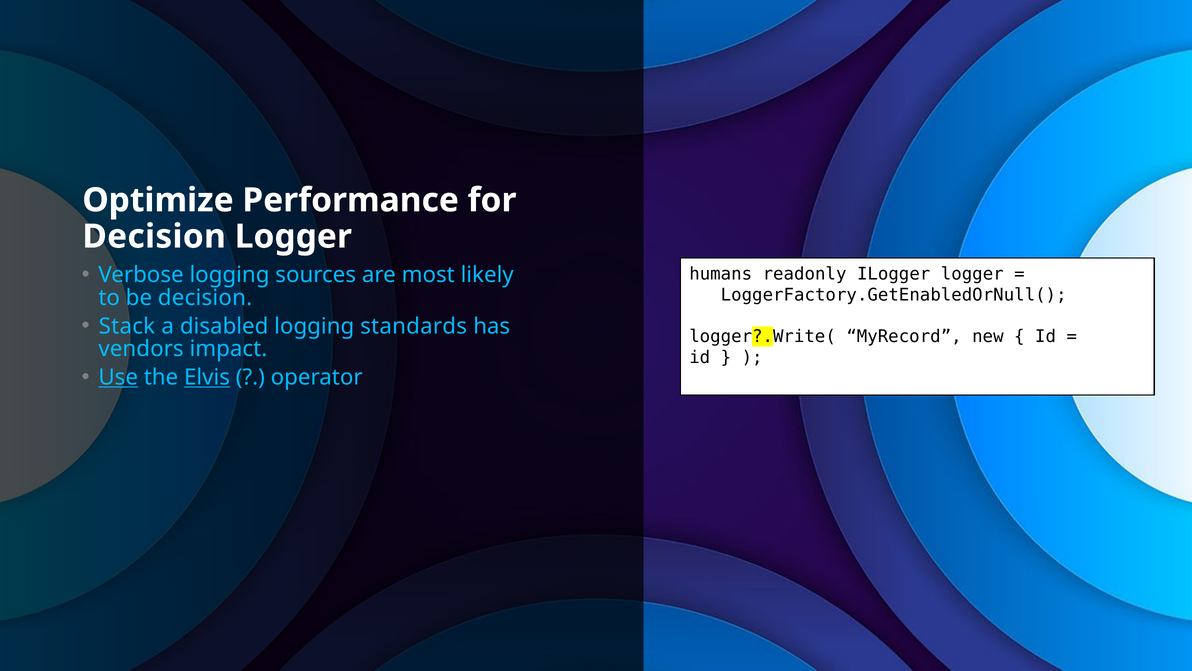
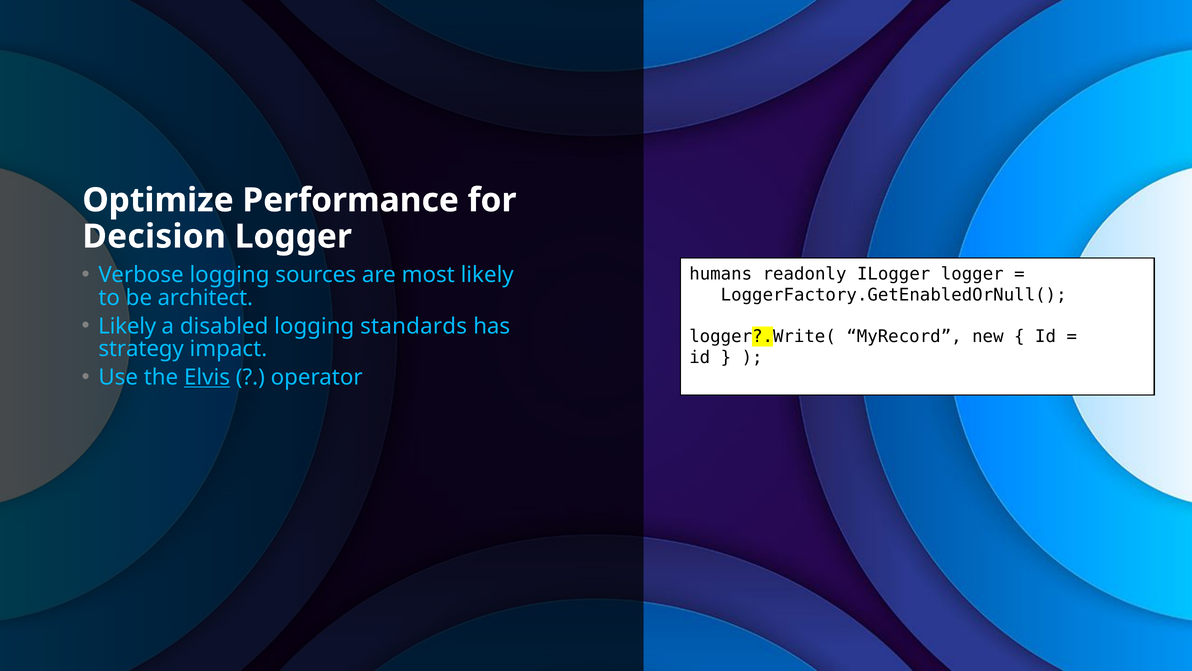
be decision: decision -> architect (205, 298)
Stack: Stack -> Likely (127, 326)
vendors: vendors -> strategy (141, 349)
Use underline: present -> none (118, 377)
